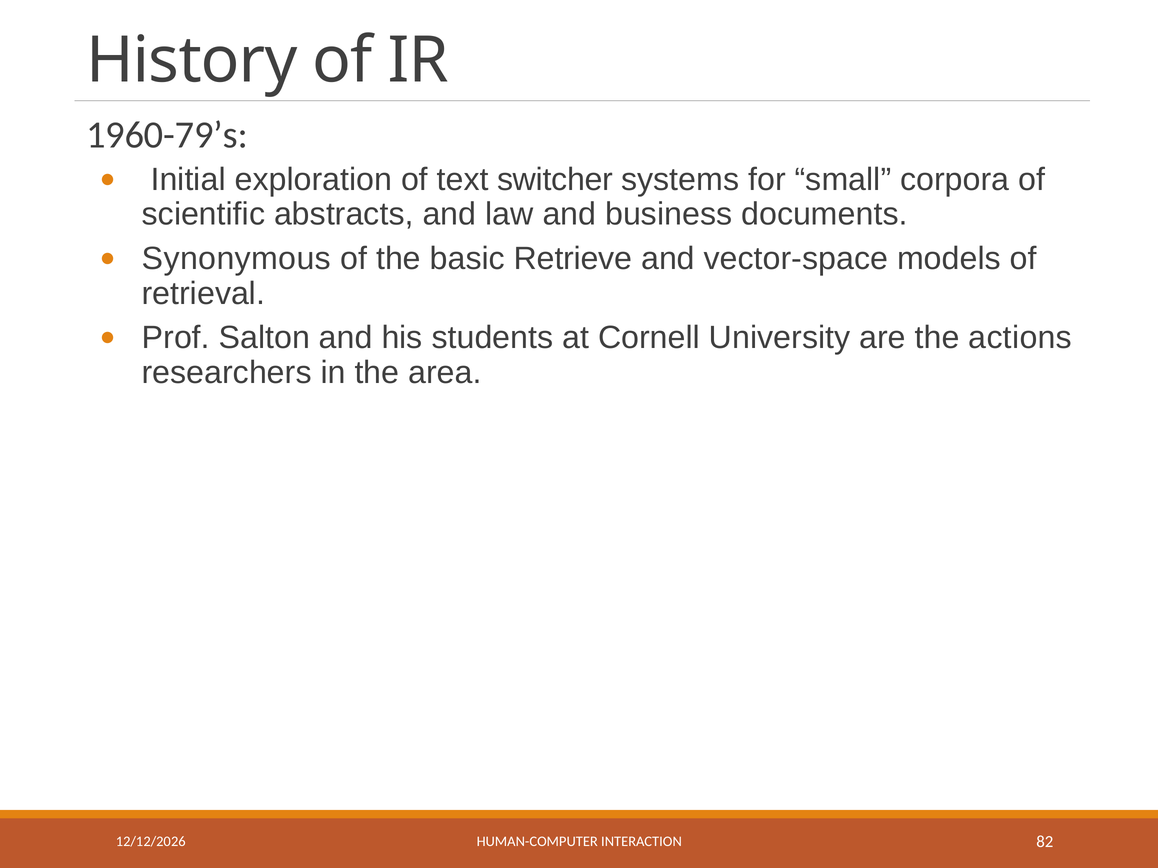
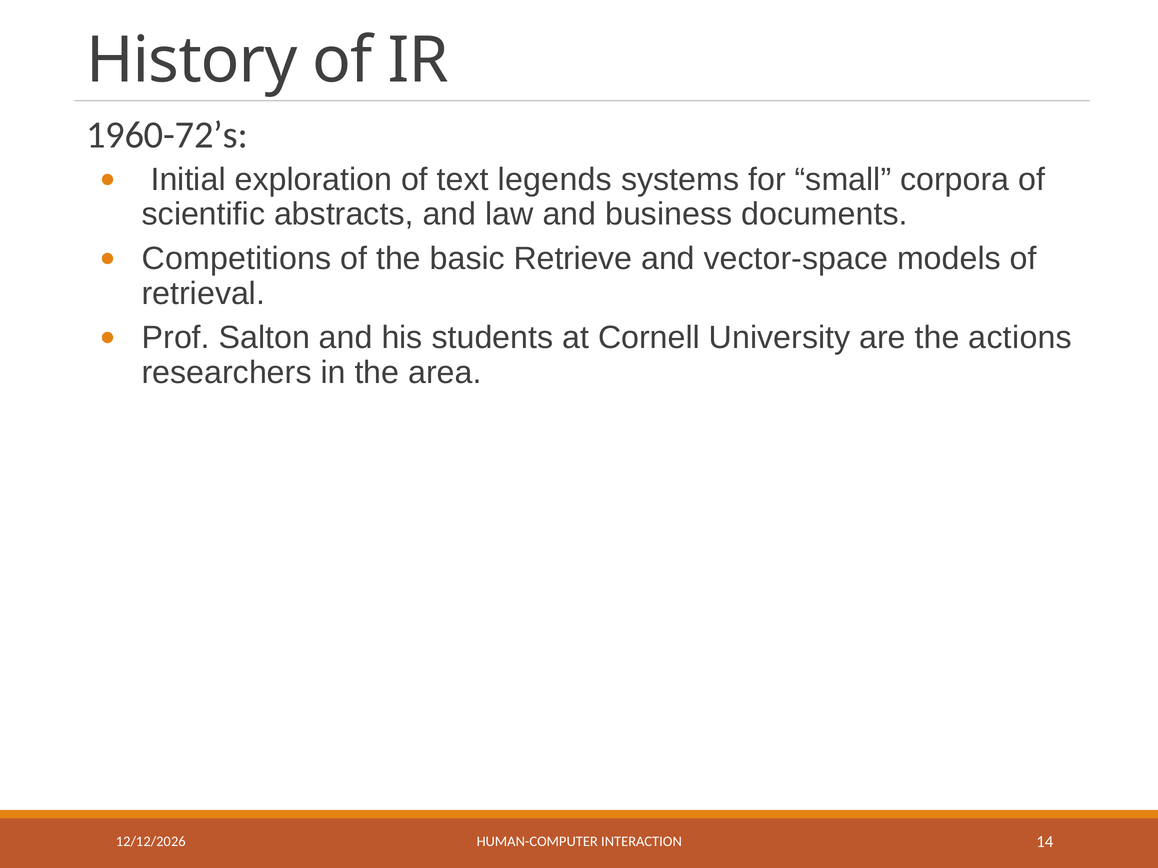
1960-79’s: 1960-79’s -> 1960-72’s (167, 135)
switcher: switcher -> legends (555, 180)
Synonymous: Synonymous -> Competitions (237, 259)
82: 82 -> 14 (1045, 842)
